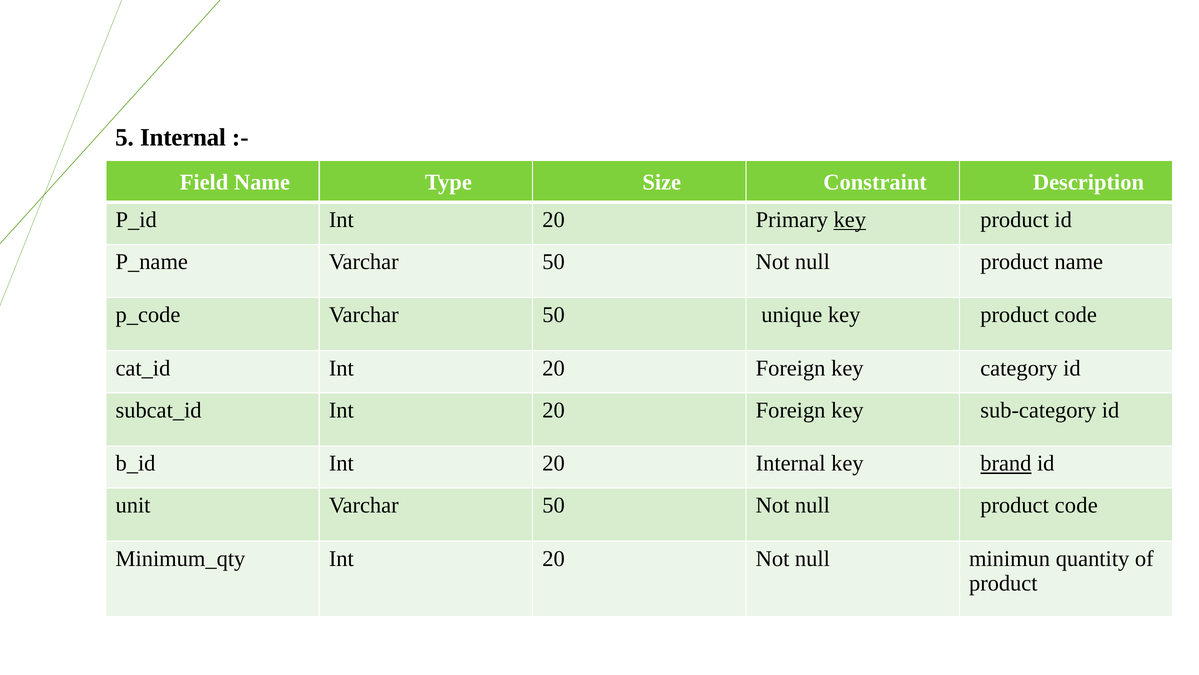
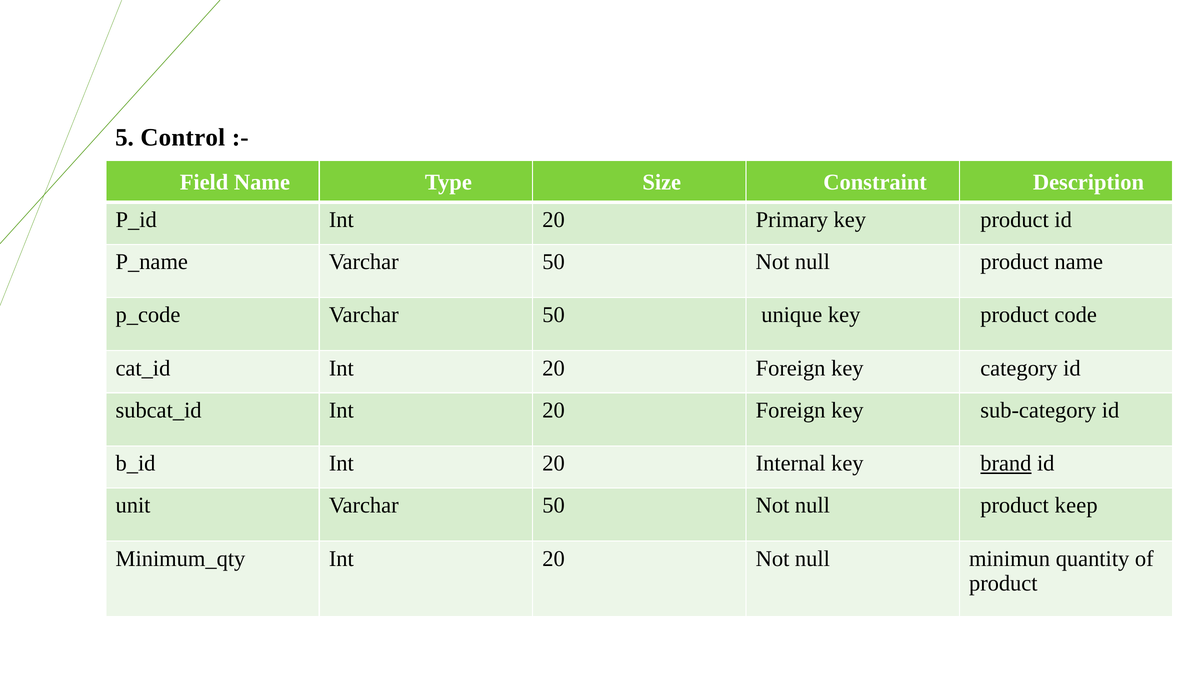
5 Internal: Internal -> Control (183, 137)
key underline: present -> none (850, 220)
null product code: code -> keep (1076, 505)
